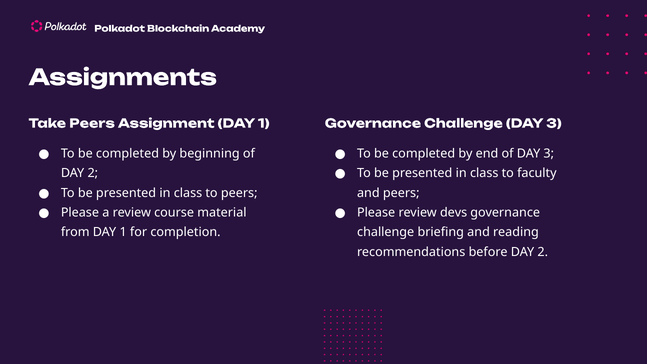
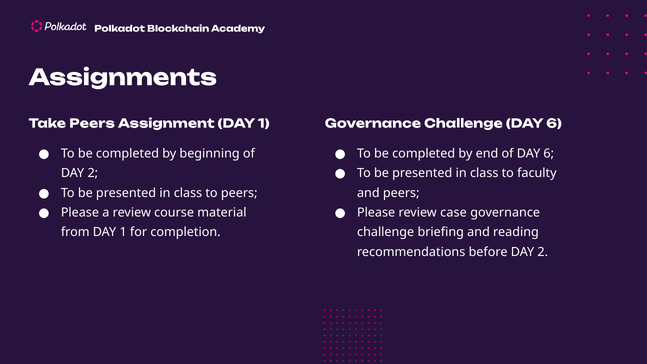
Challenge DAY 3: 3 -> 6 (554, 124)
of DAY 3: 3 -> 6 (549, 153)
devs: devs -> case (454, 213)
